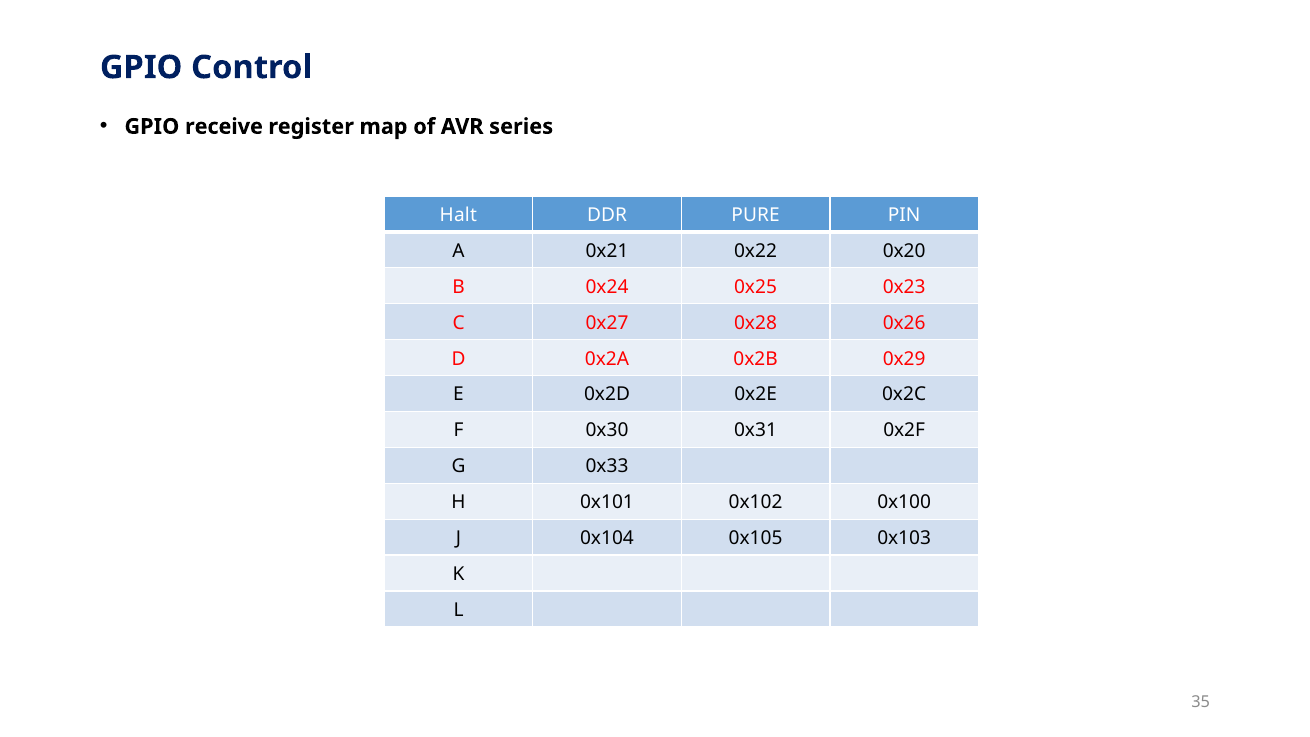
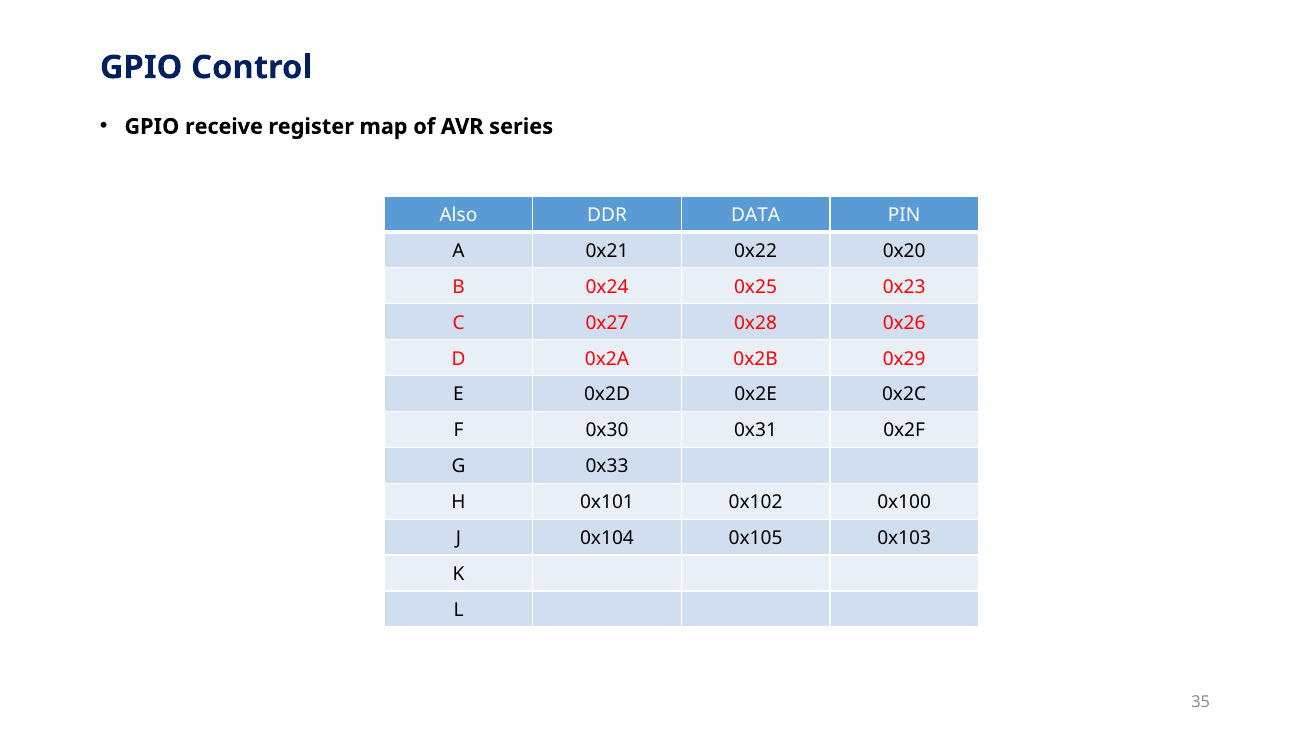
Halt: Halt -> Also (458, 215)
PURE: PURE -> DATA (756, 215)
